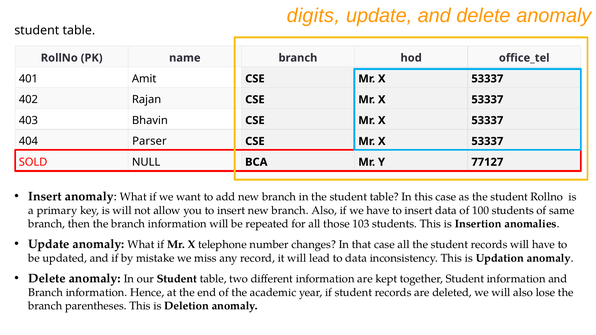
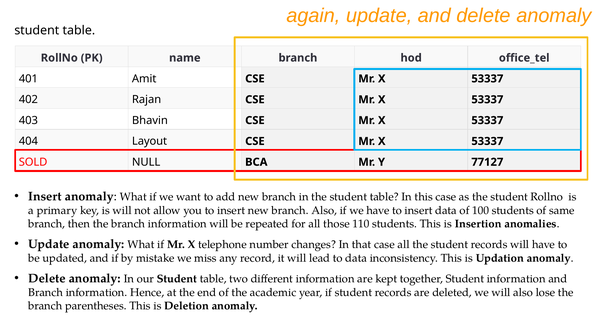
digits: digits -> again (313, 16)
Parser: Parser -> Layout (150, 141)
103: 103 -> 110 (361, 224)
